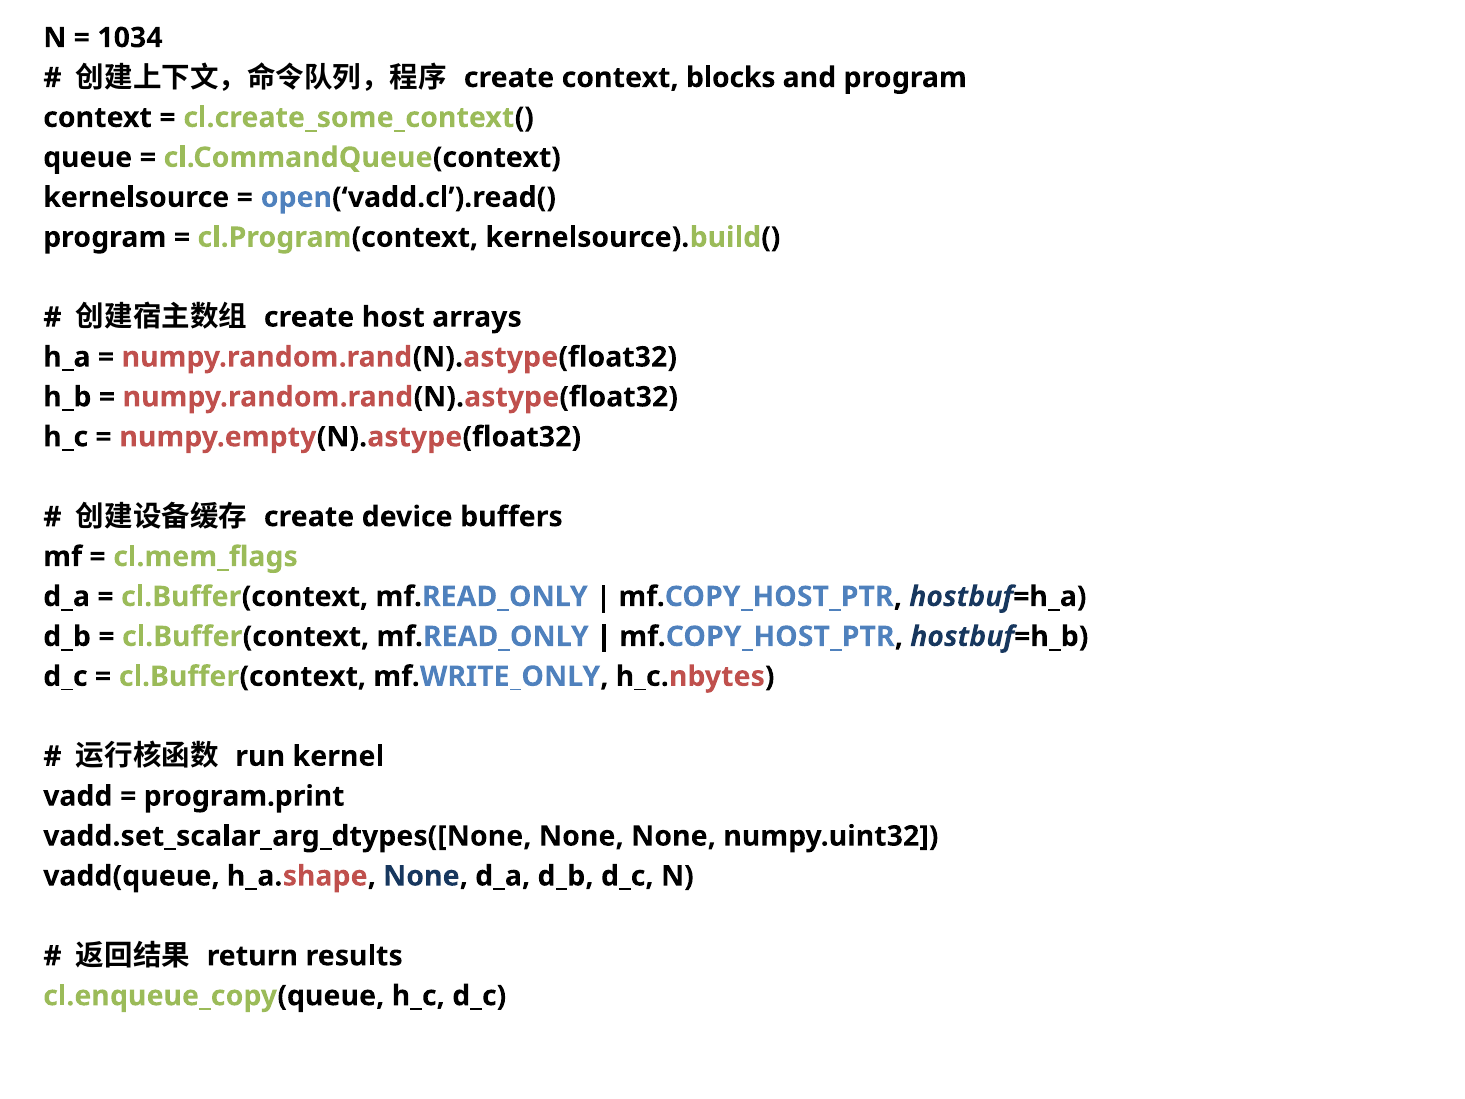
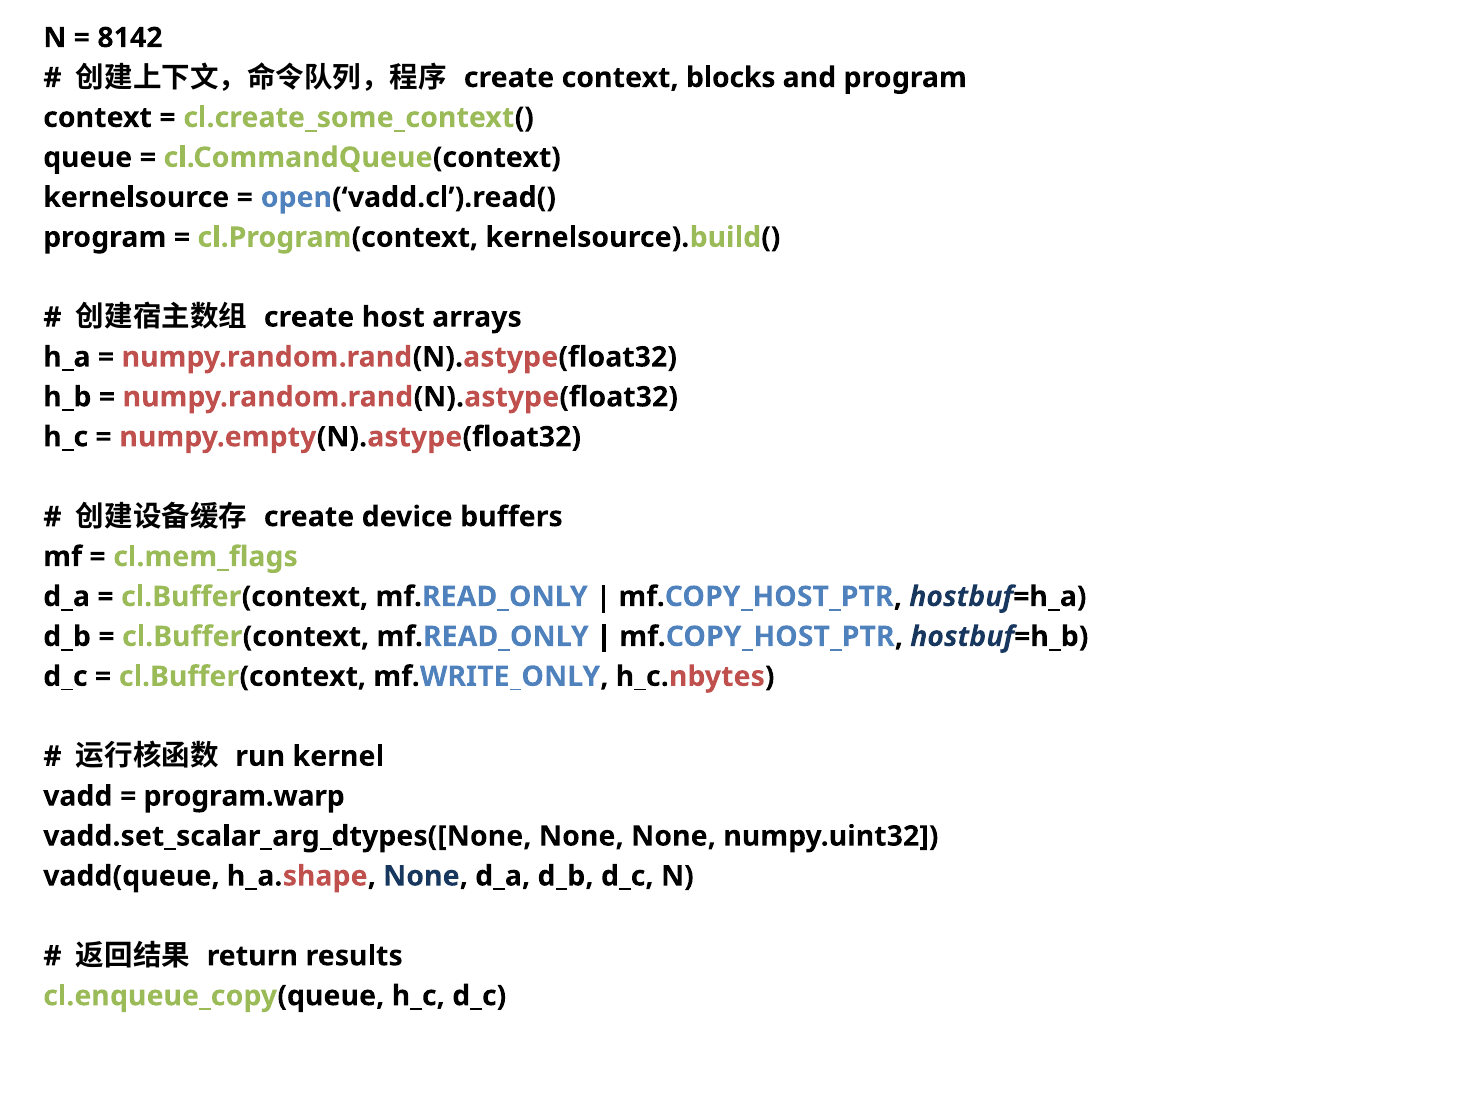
1034: 1034 -> 8142 (130, 38)
program.print: program.print -> program.warp (244, 796)
